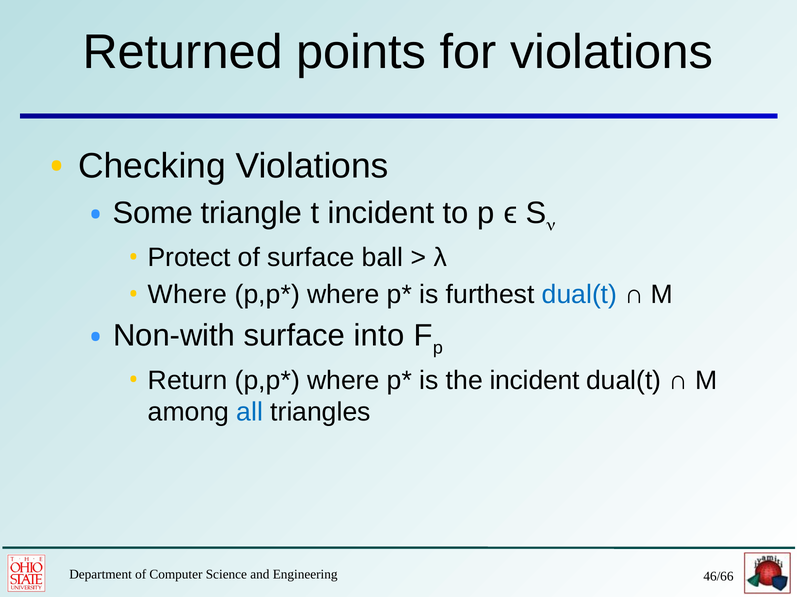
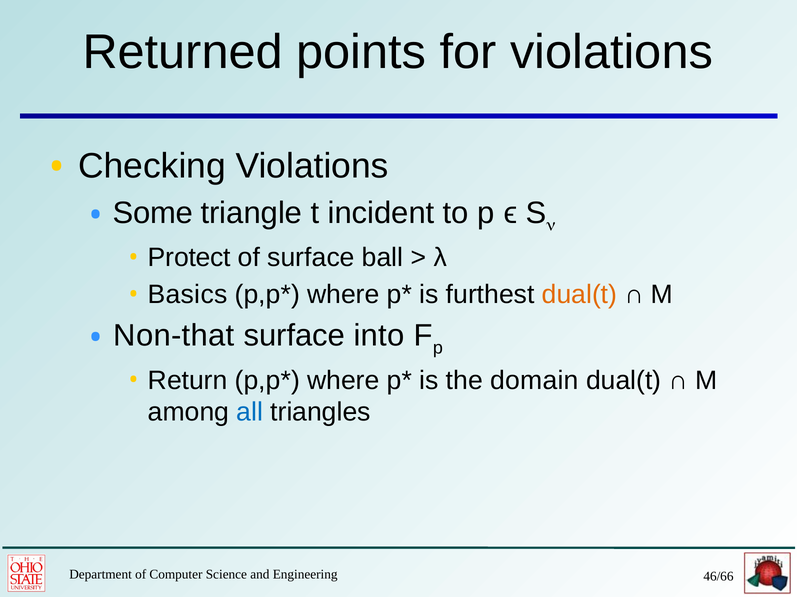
Where: Where -> Basics (188, 295)
dual(t colour: blue -> orange (579, 295)
Non-with: Non-with -> Non-that (174, 336)
the incident: incident -> domain (534, 381)
